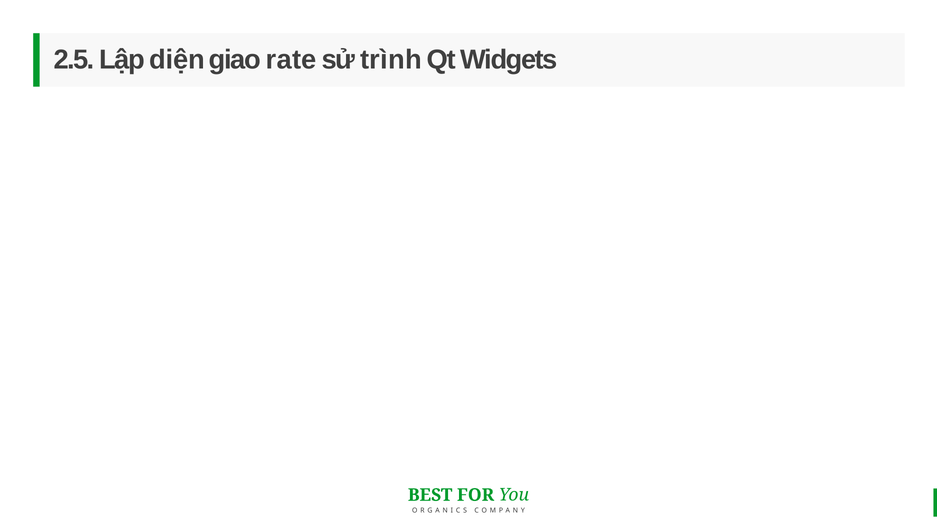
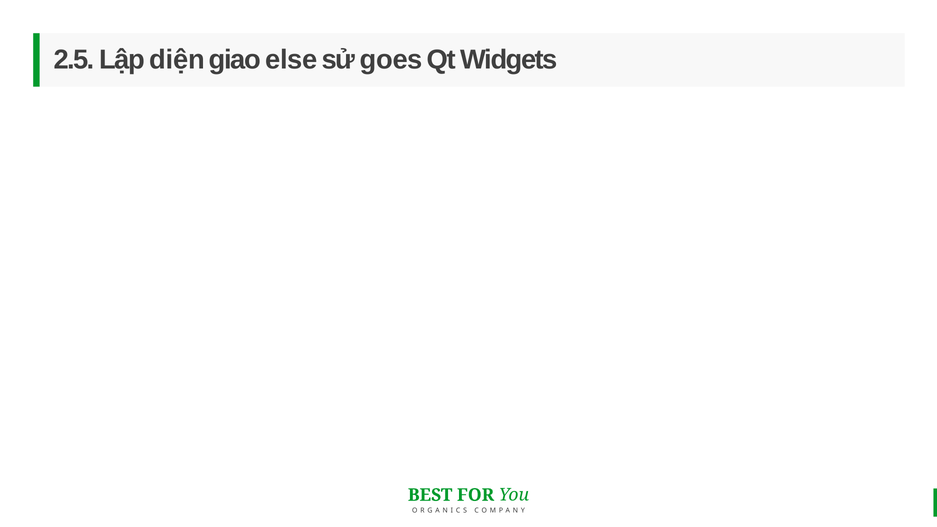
rate: rate -> else (291, 60)
trình: trình -> goes (391, 60)
